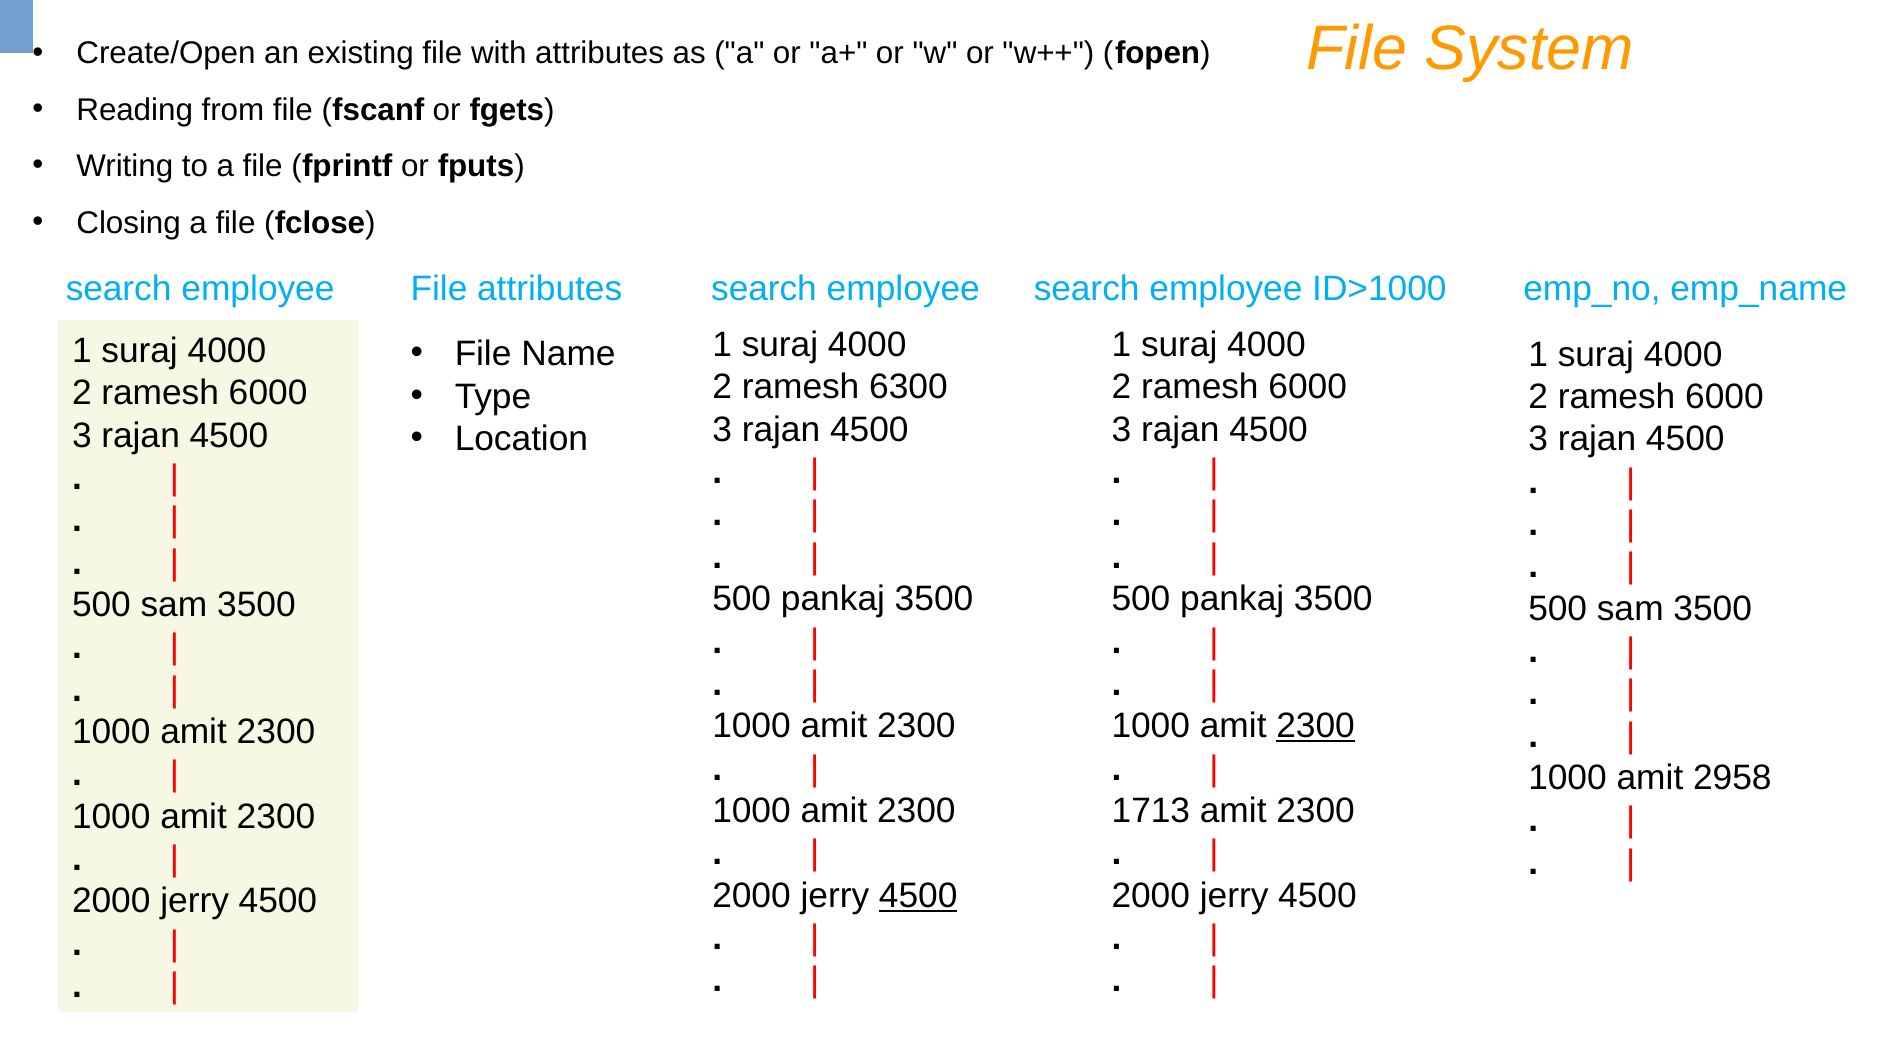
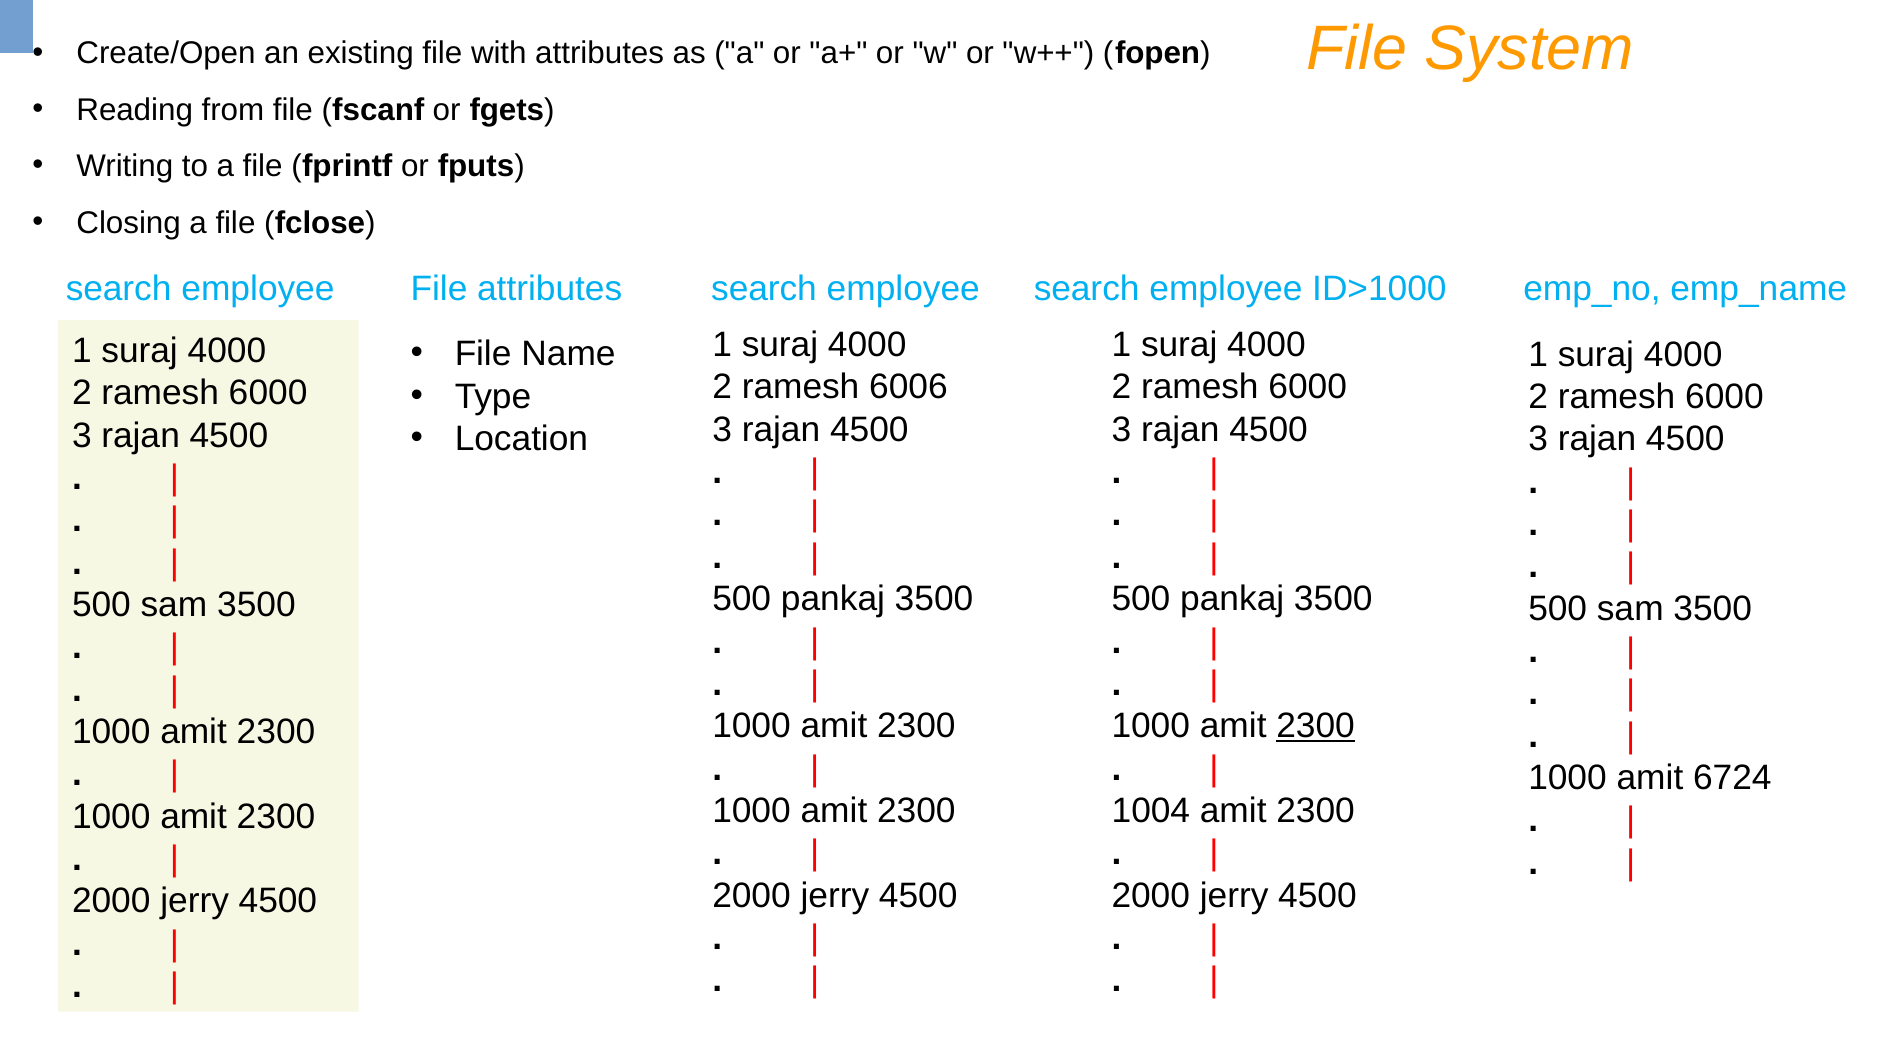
6300: 6300 -> 6006 (908, 388)
2958: 2958 -> 6724 (1732, 779)
1713: 1713 -> 1004 (1151, 811)
4500 underline: present -> none (918, 896)
